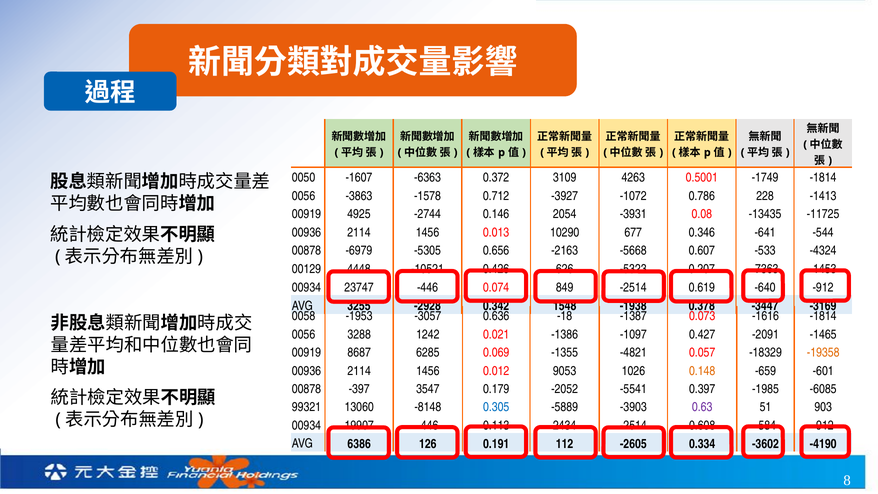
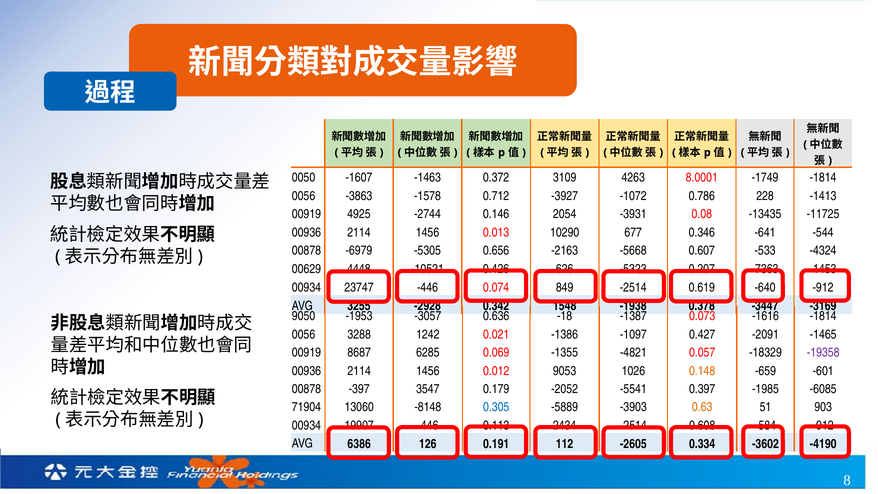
-6363: -6363 -> -1463 (427, 178)
0.5001: 0.5001 -> 8.0001 (702, 178)
00129: 00129 -> 00629 (306, 269)
0058: 0058 -> 9050 (304, 316)
-19358 colour: orange -> purple (823, 353)
99321: 99321 -> 71904 (306, 407)
0.63 colour: purple -> orange (702, 407)
